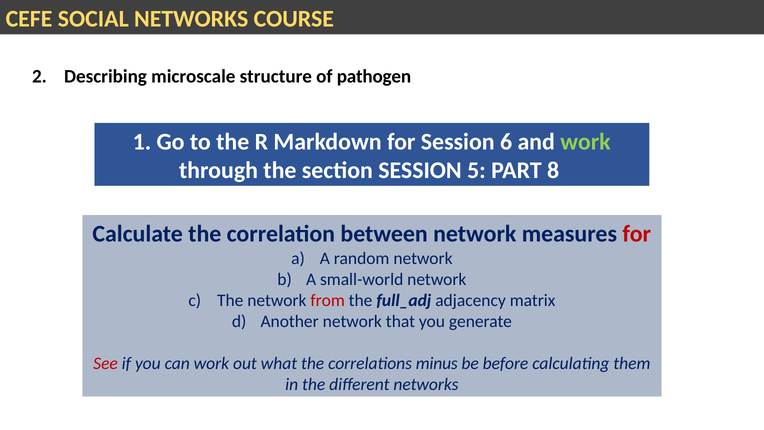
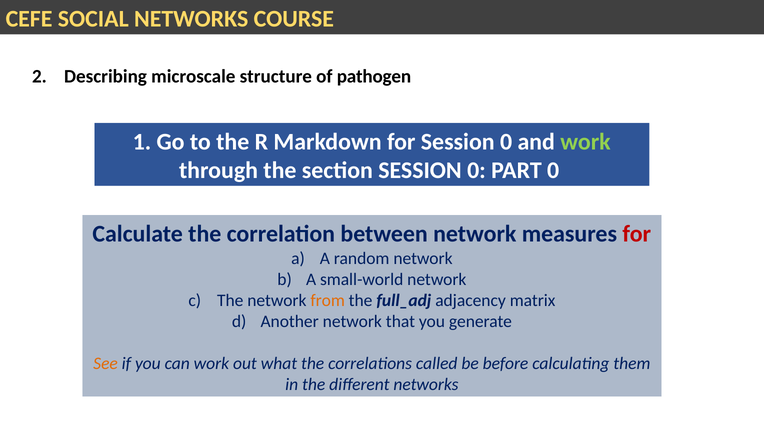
for Session 6: 6 -> 0 (506, 142)
section SESSION 5: 5 -> 0 (476, 170)
PART 8: 8 -> 0 (553, 170)
from colour: red -> orange (328, 300)
See colour: red -> orange (106, 363)
minus: minus -> called (437, 363)
